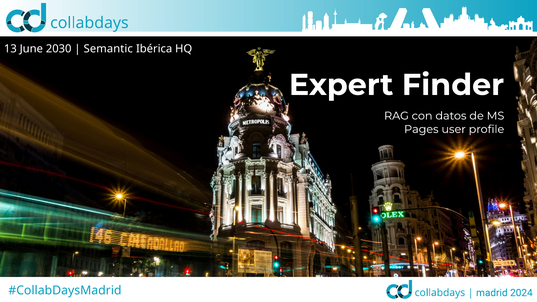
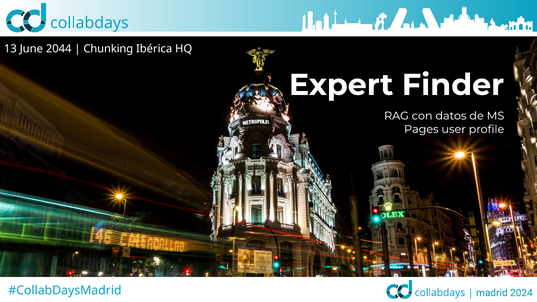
2030: 2030 -> 2044 (59, 49)
Semantic: Semantic -> Chunking (108, 49)
